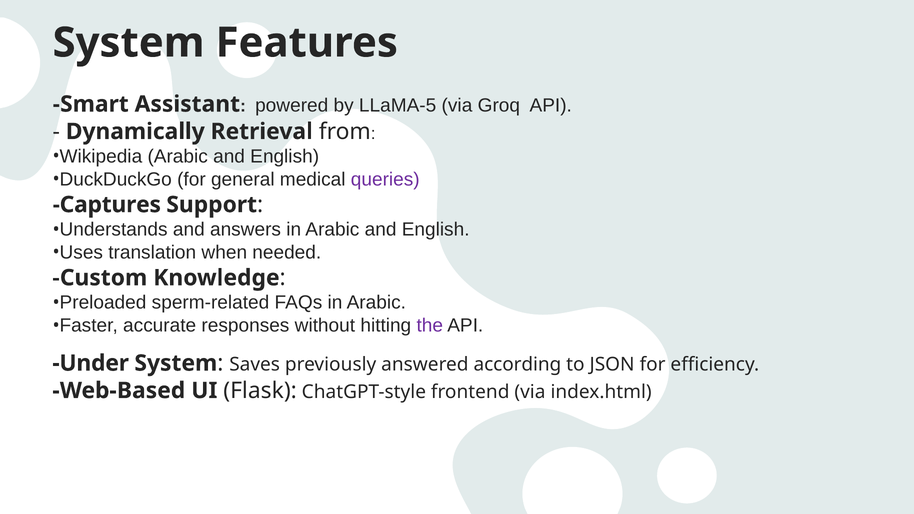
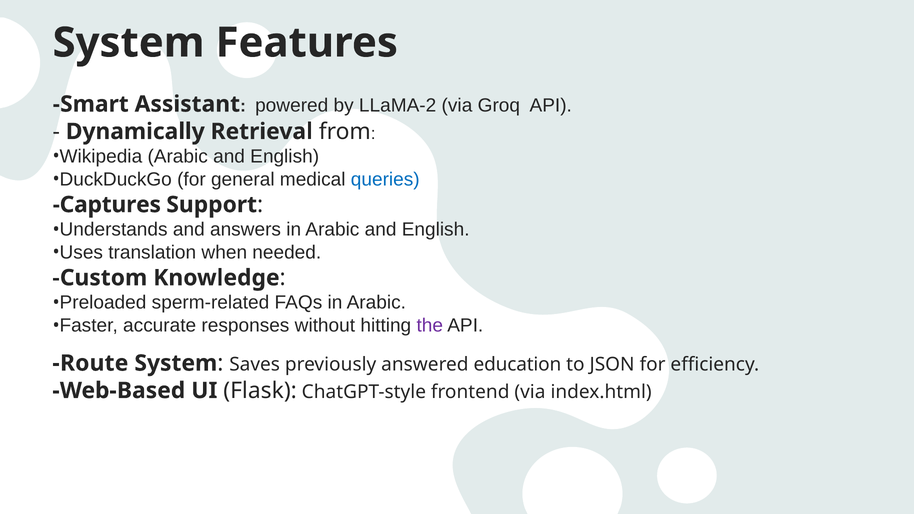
LLaMA-5: LLaMA-5 -> LLaMA-2 (398, 105)
queries colour: purple -> blue (385, 179)
Under: Under -> Route (90, 363)
according: according -> education (517, 364)
